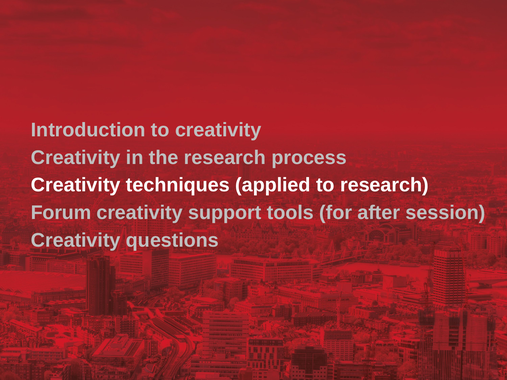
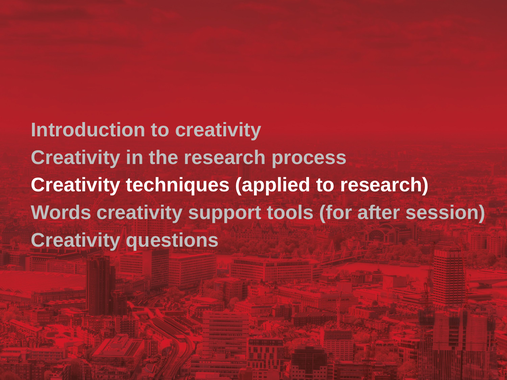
Forum: Forum -> Words (61, 213)
